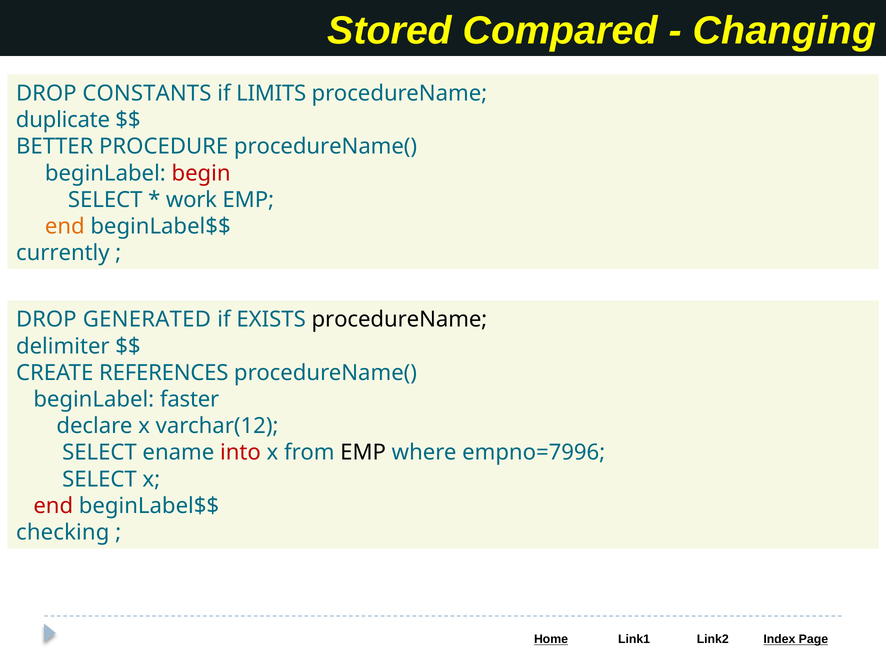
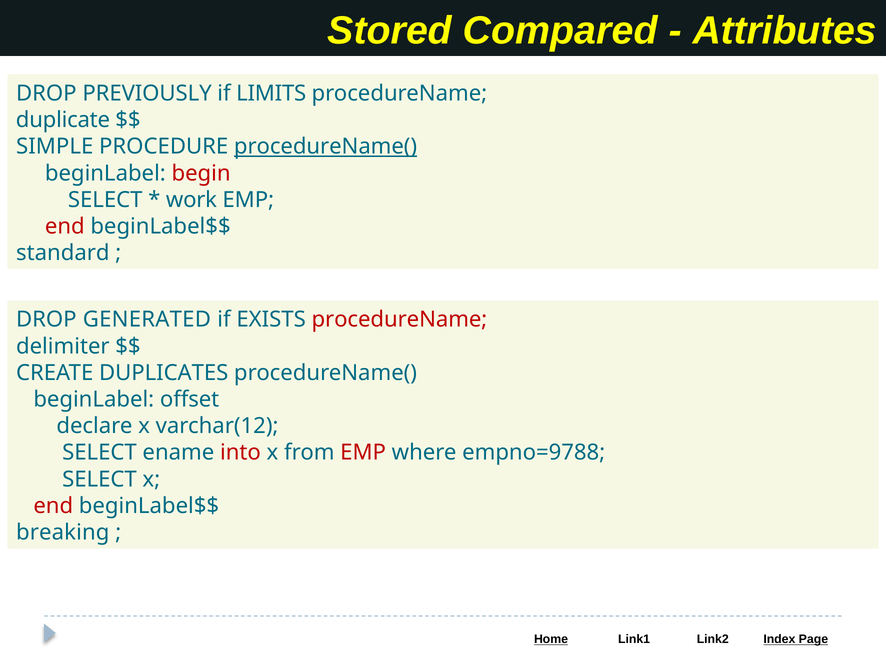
Changing: Changing -> Attributes (785, 31)
CONSTANTS: CONSTANTS -> PREVIOUSLY (147, 93)
BETTER: BETTER -> SIMPLE (55, 146)
procedureName( underline: none -> present (325, 146)
end colour: orange -> red (65, 226)
currently: currently -> standard (63, 253)
procedureName colour: black -> red (399, 319)
REFERENCES: REFERENCES -> DUPLICATES (164, 373)
faster: faster -> offset (190, 399)
EMP colour: black -> red (363, 452)
empno=7996: empno=7996 -> empno=9788 (534, 452)
checking: checking -> breaking (63, 532)
